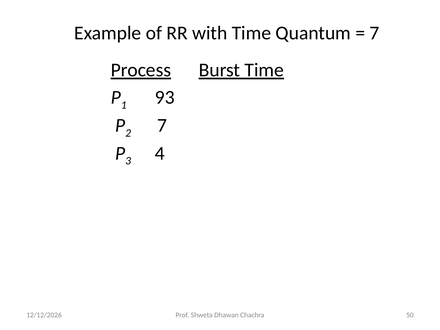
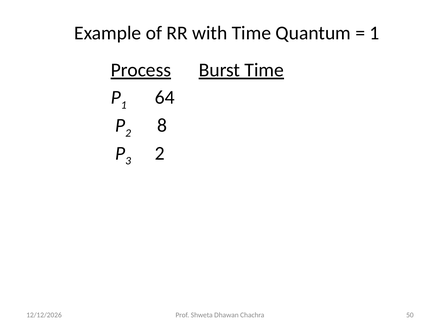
7: 7 -> 1 (374, 33)
93: 93 -> 64 (165, 97)
7: 7 -> 8 (162, 125)
3 4: 4 -> 2 (160, 153)
